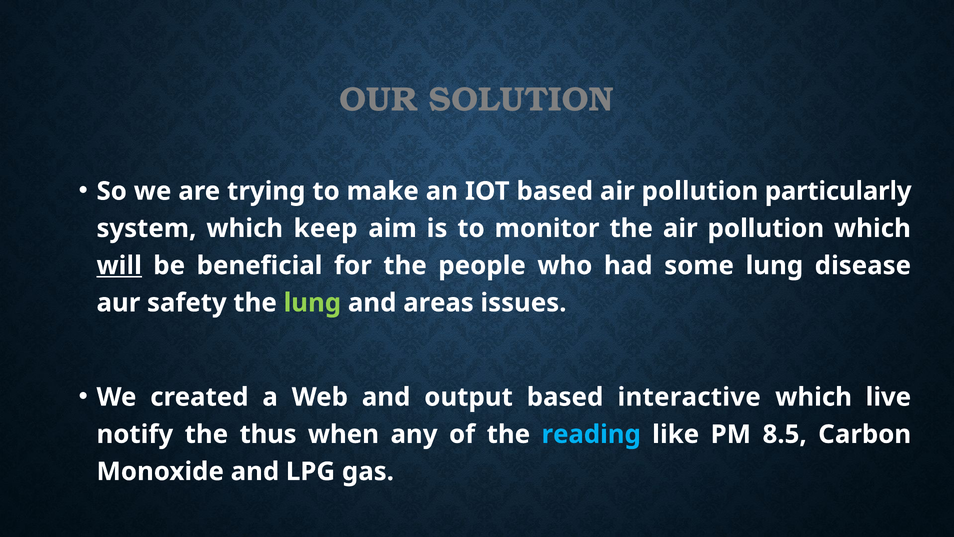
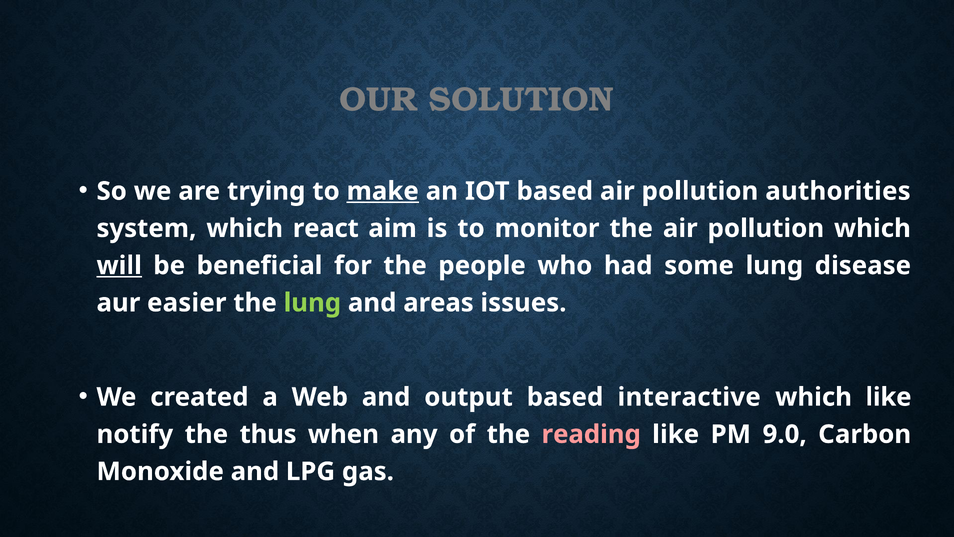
make underline: none -> present (383, 191)
particularly: particularly -> authorities (838, 191)
keep: keep -> react (326, 228)
safety: safety -> easier (187, 303)
which live: live -> like (888, 397)
reading colour: light blue -> pink (591, 434)
8.5: 8.5 -> 9.0 (785, 434)
